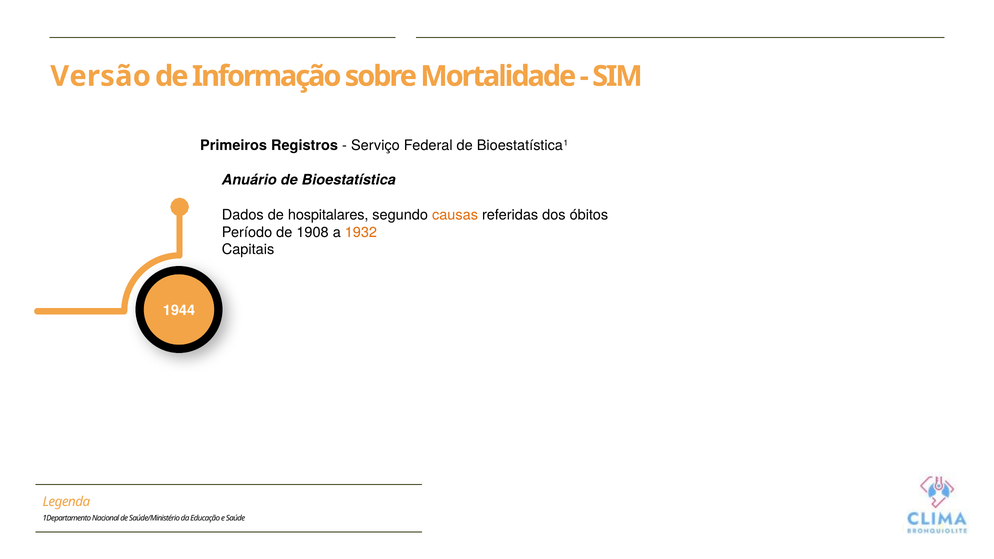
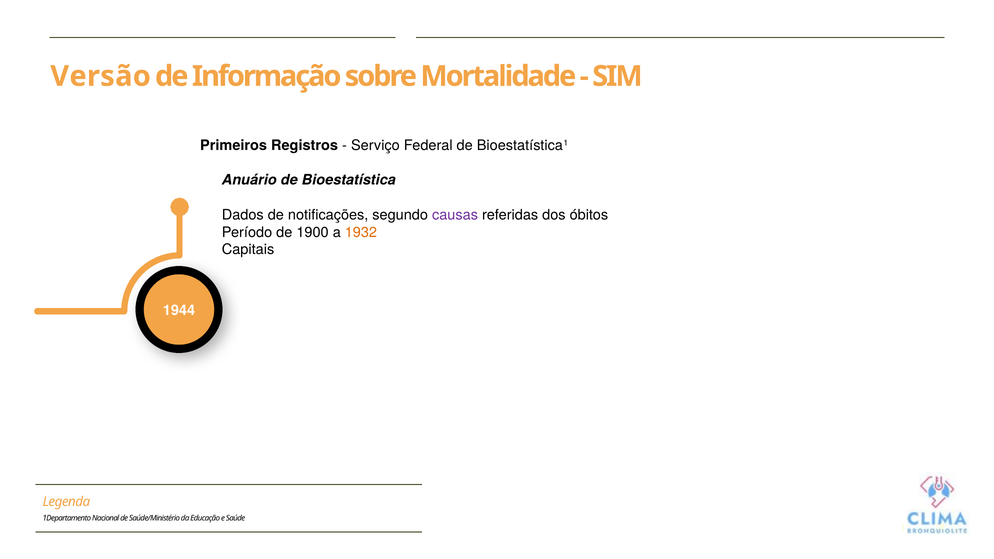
hospitalares: hospitalares -> notificações (328, 215)
causas colour: orange -> purple (455, 215)
1908: 1908 -> 1900 (313, 232)
